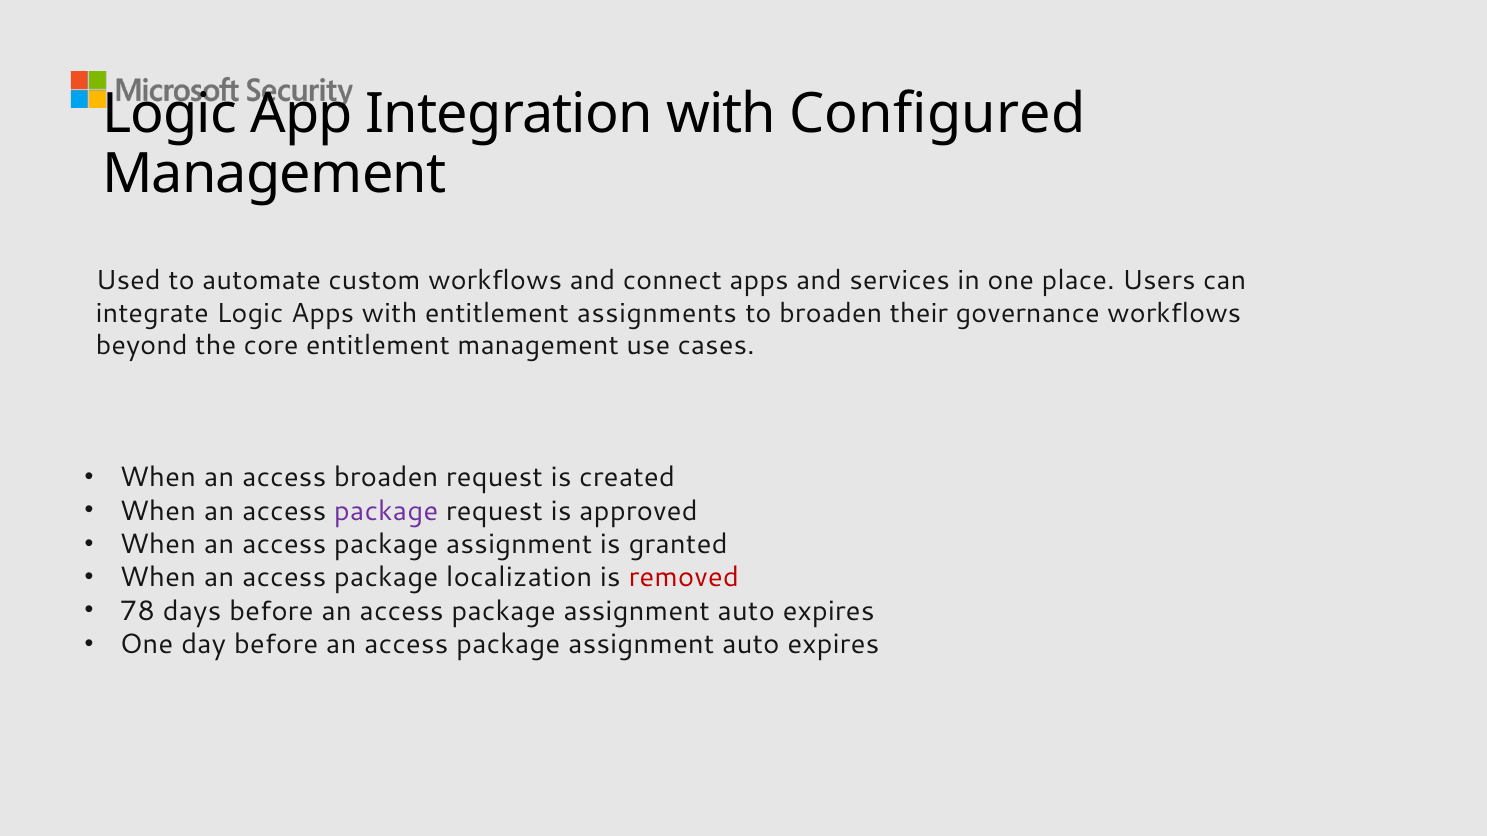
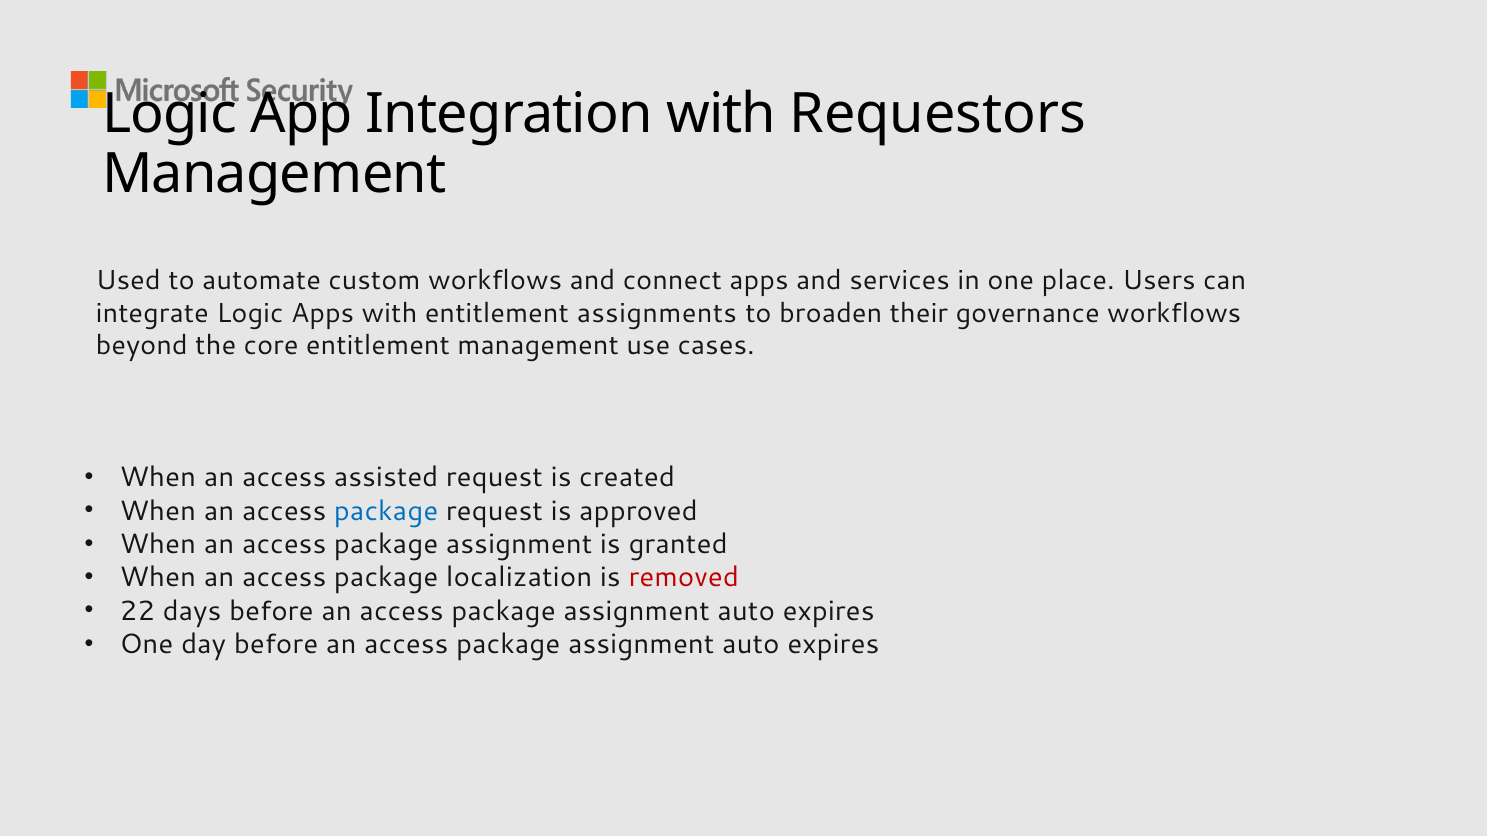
Configured: Configured -> Requestors (938, 114)
access broaden: broaden -> assisted (386, 478)
package colour: purple -> blue (386, 511)
78: 78 -> 22 (137, 611)
